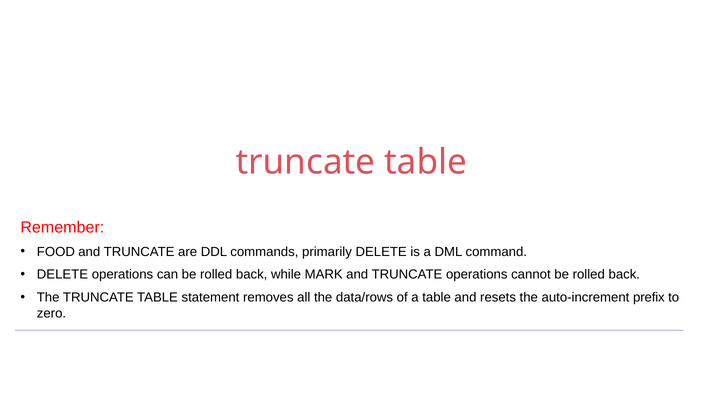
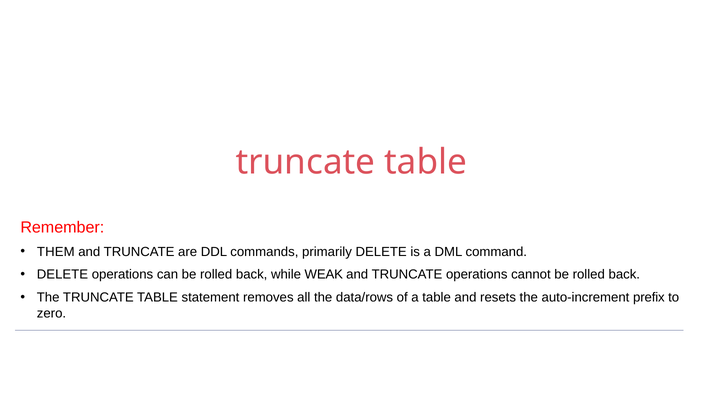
FOOD: FOOD -> THEM (56, 252)
MARK: MARK -> WEAK (324, 275)
